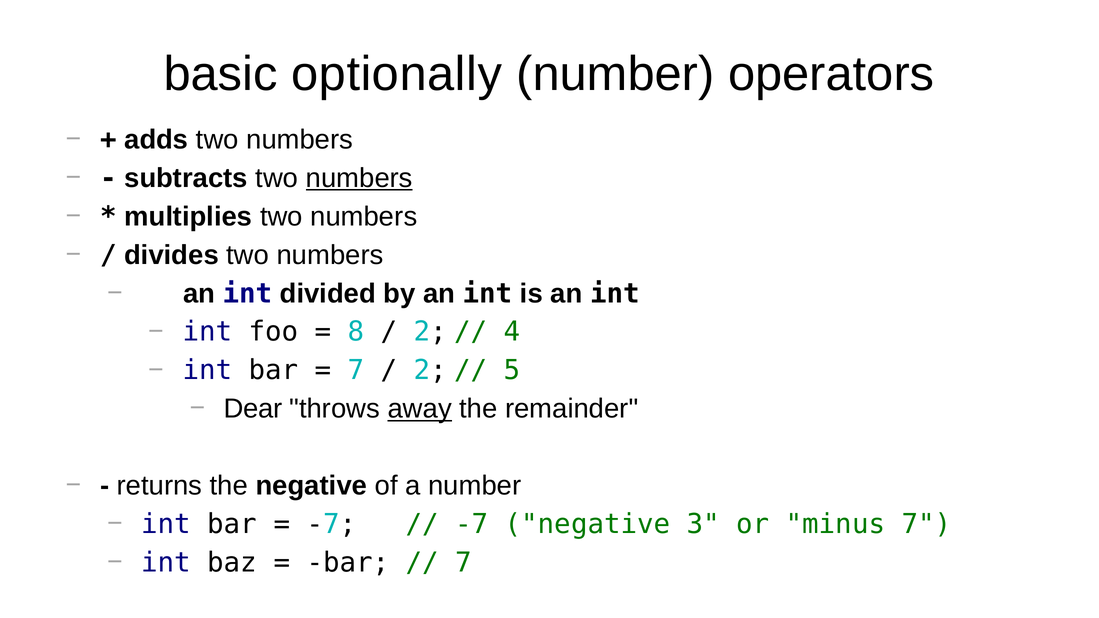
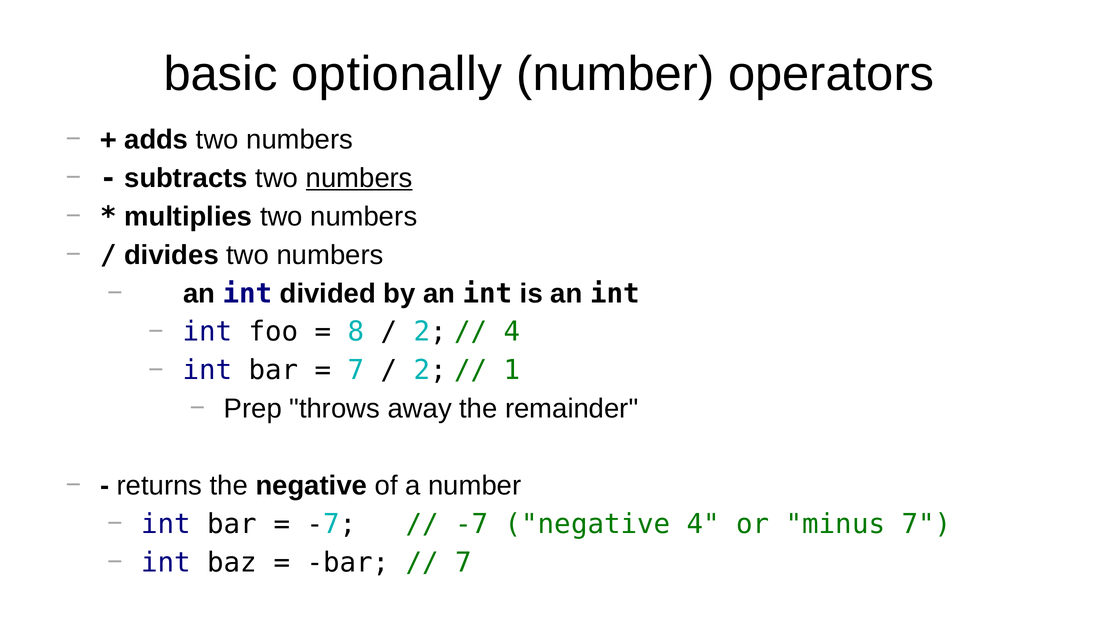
5: 5 -> 1 (512, 370)
Dear: Dear -> Prep (253, 409)
away underline: present -> none (420, 409)
negative 3: 3 -> 4 (703, 524)
